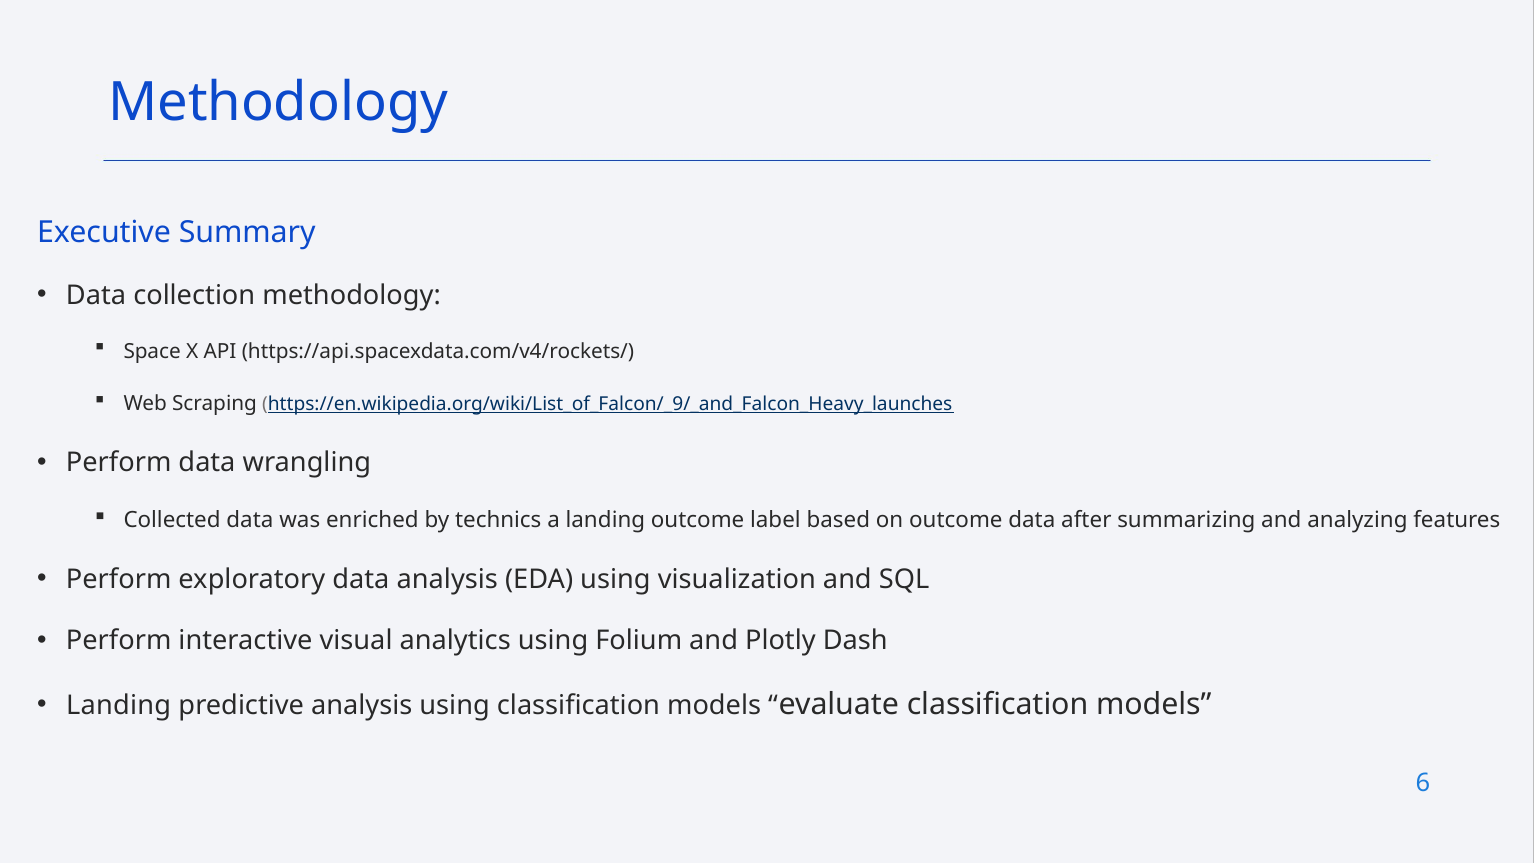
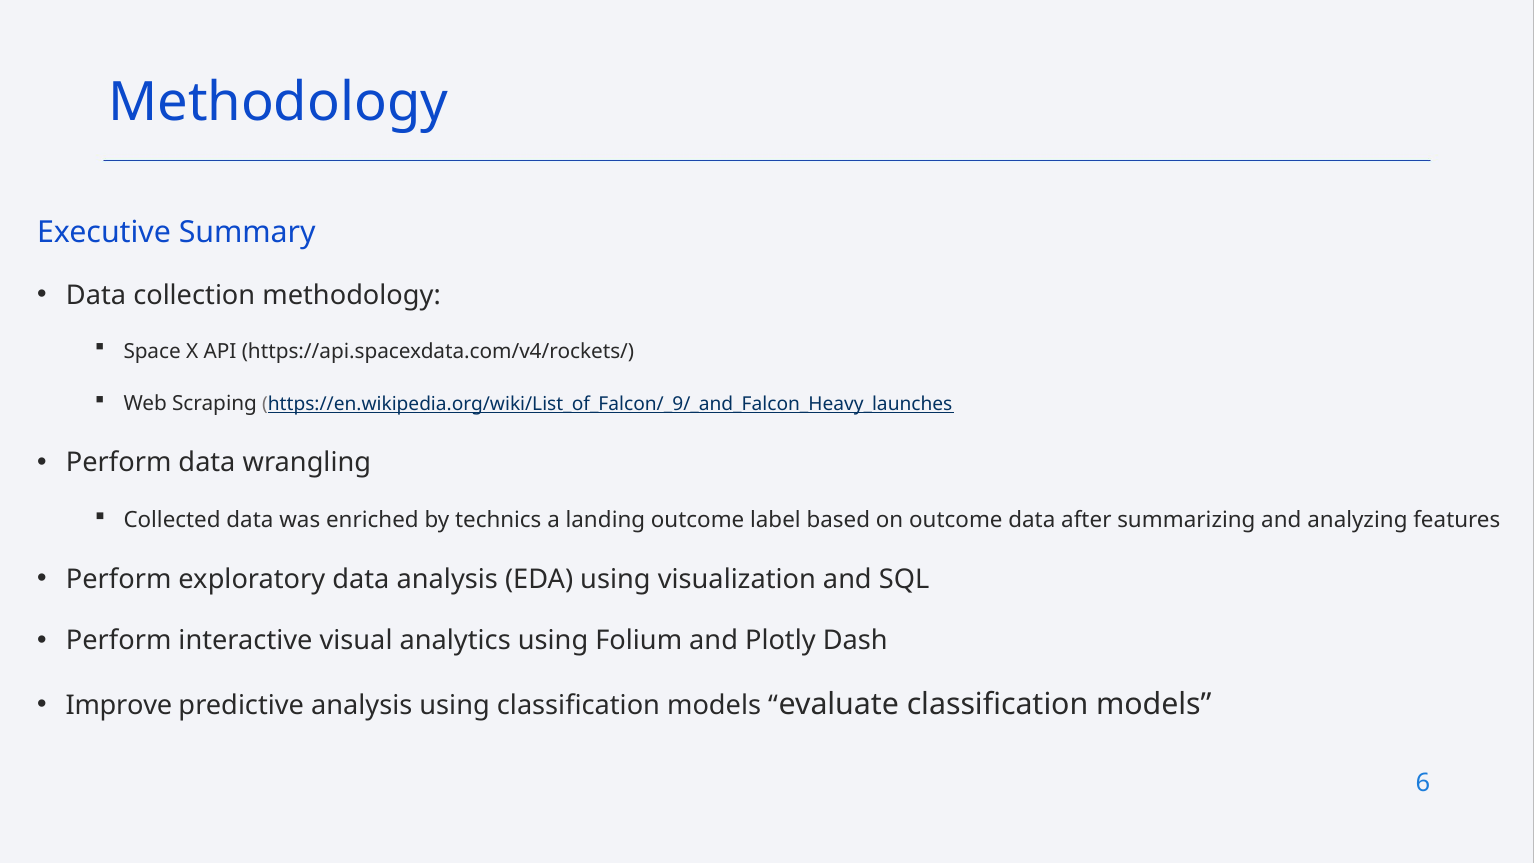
Landing: Landing -> Improve (119, 706)
